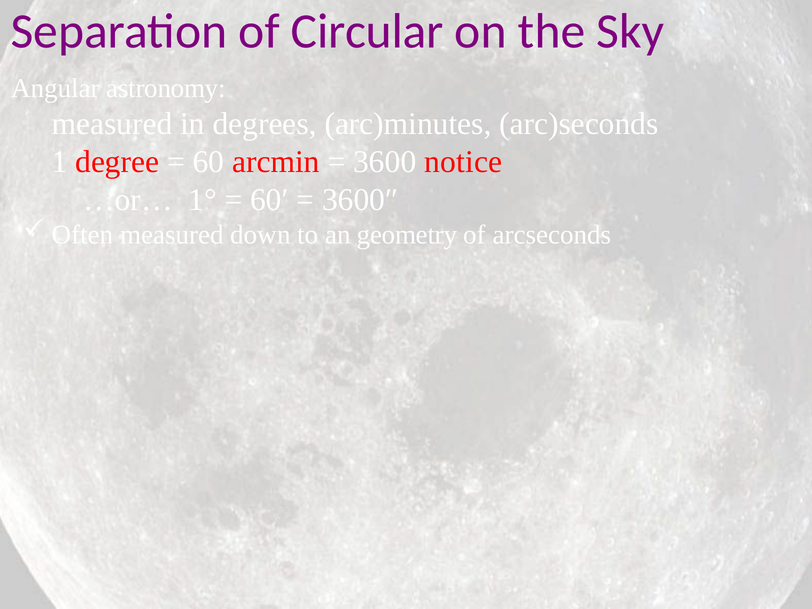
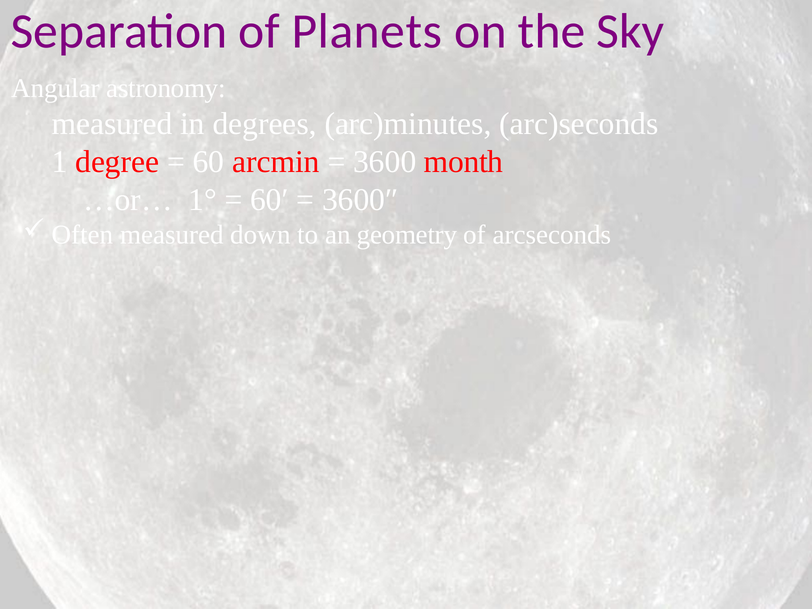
Circular: Circular -> Planets (367, 31)
notice: notice -> month (464, 162)
